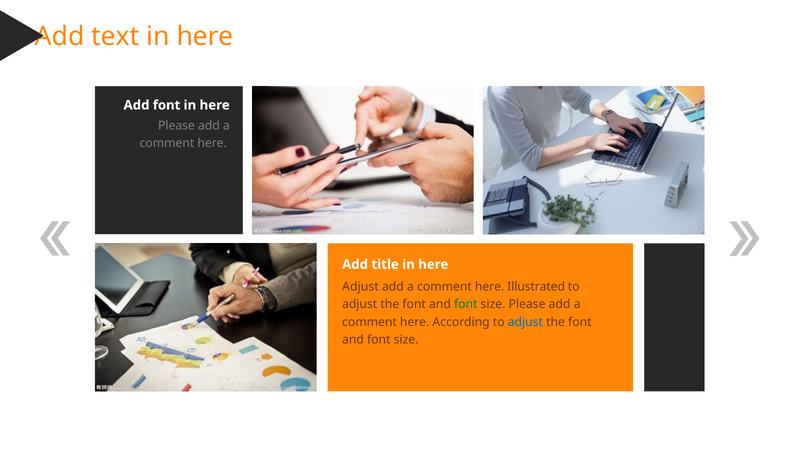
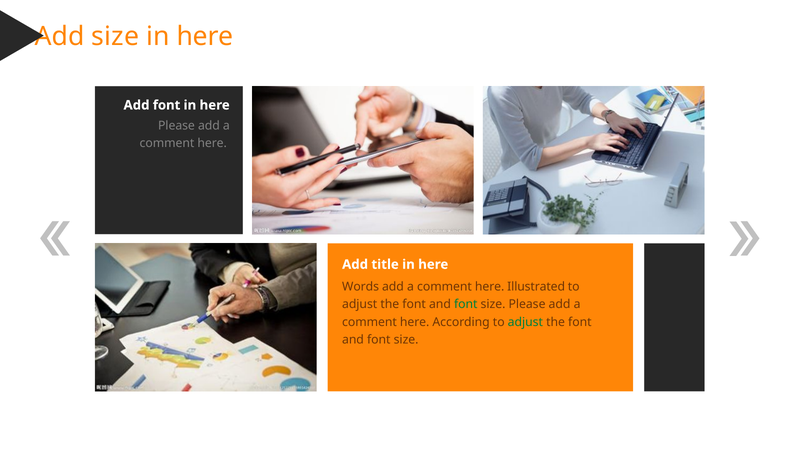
text: text -> size (115, 36)
Adjust: Adjust -> Words (361, 287)
adjust colour: blue -> green (525, 322)
